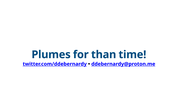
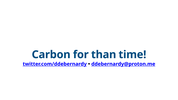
Plumes: Plumes -> Carbon (51, 55)
